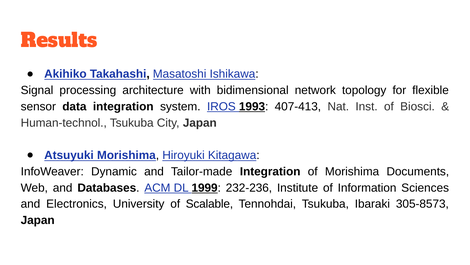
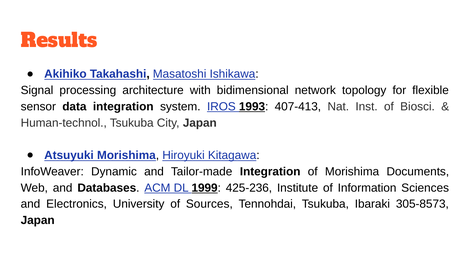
232-236: 232-236 -> 425-236 (249, 187)
Scalable: Scalable -> Sources (209, 204)
